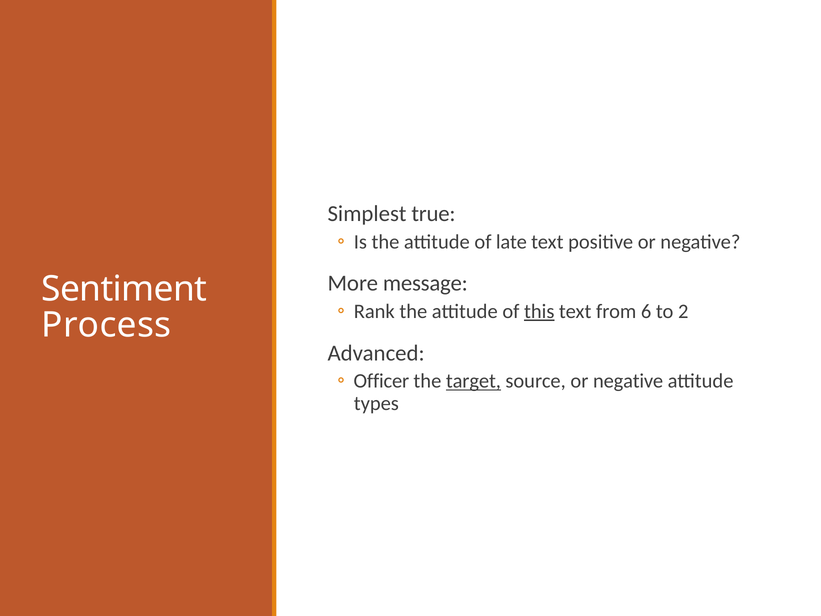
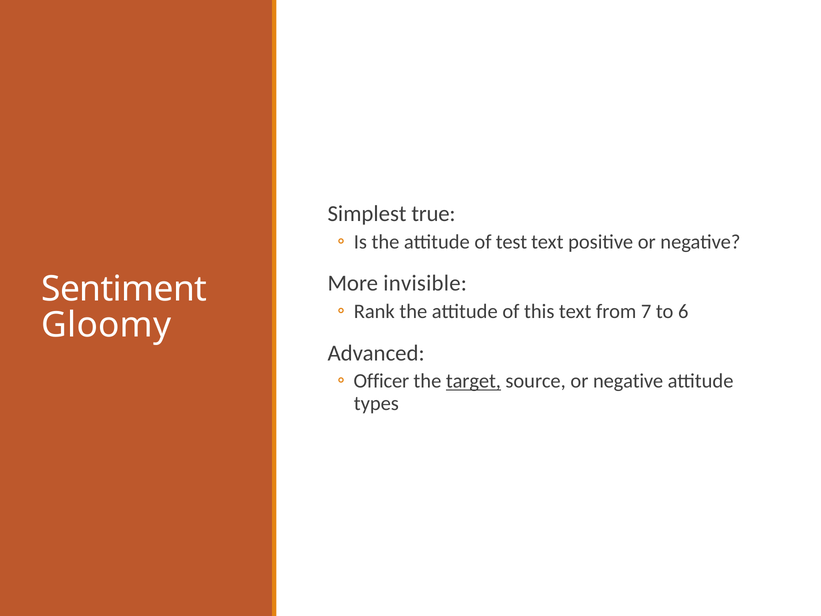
late: late -> test (511, 242)
message: message -> invisible (425, 283)
this underline: present -> none (539, 311)
6: 6 -> 7 (646, 311)
2: 2 -> 6 (683, 311)
Process: Process -> Gloomy (106, 325)
